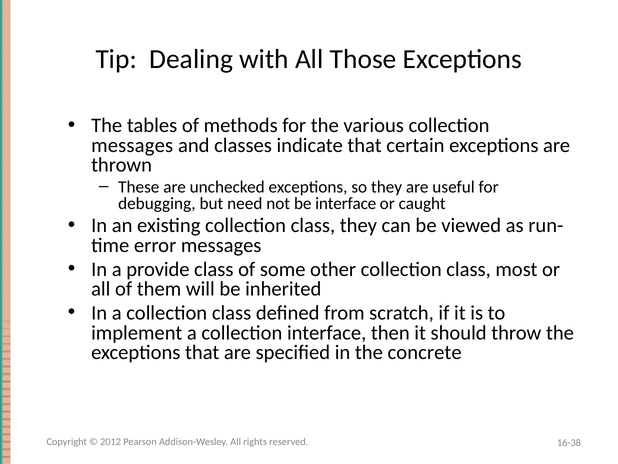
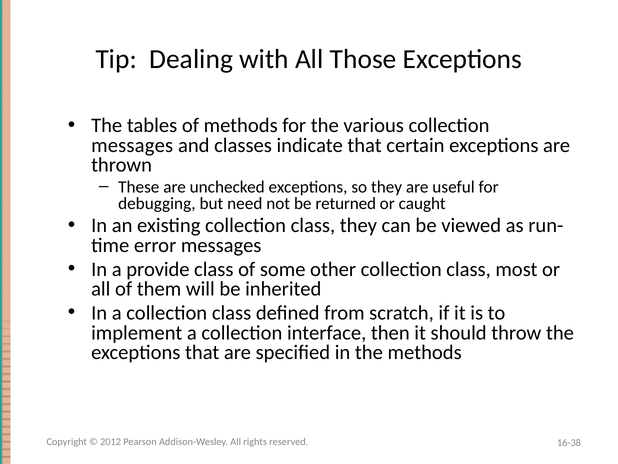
be interface: interface -> returned (346, 203)
the concrete: concrete -> methods (425, 352)
